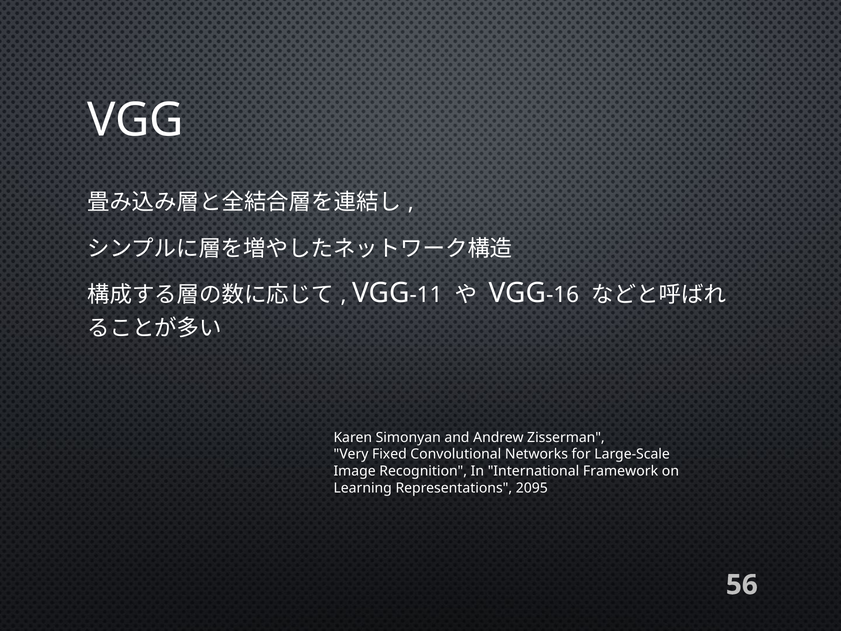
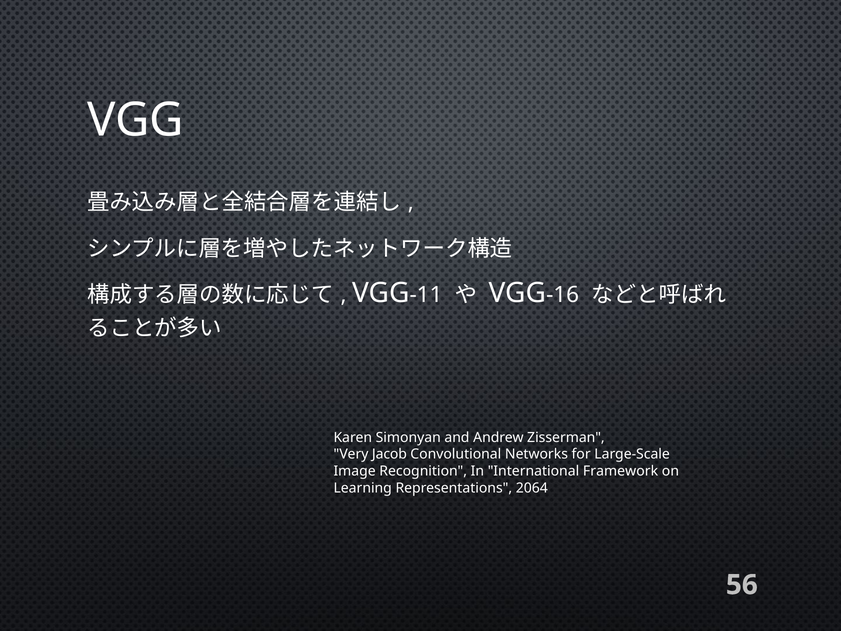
Fixed: Fixed -> Jacob (389, 454)
2095: 2095 -> 2064 (532, 488)
